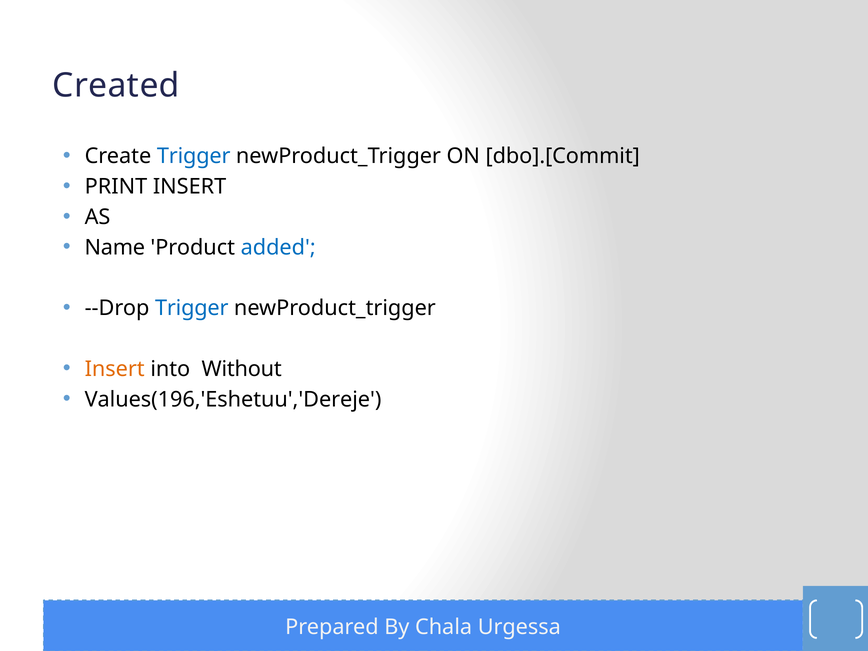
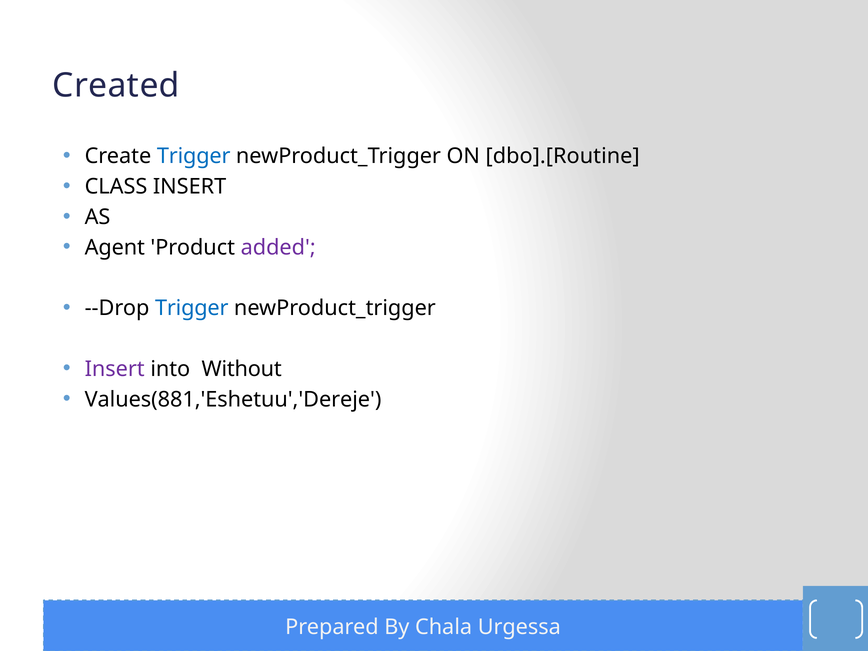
dbo].[Commit: dbo].[Commit -> dbo].[Routine (563, 156)
PRINT: PRINT -> CLASS (116, 187)
Name: Name -> Agent (115, 247)
added colour: blue -> purple (278, 247)
Insert colour: orange -> purple (115, 369)
Values(196,'Eshetuu','Dereje: Values(196,'Eshetuu','Dereje -> Values(881,'Eshetuu','Dereje (233, 399)
